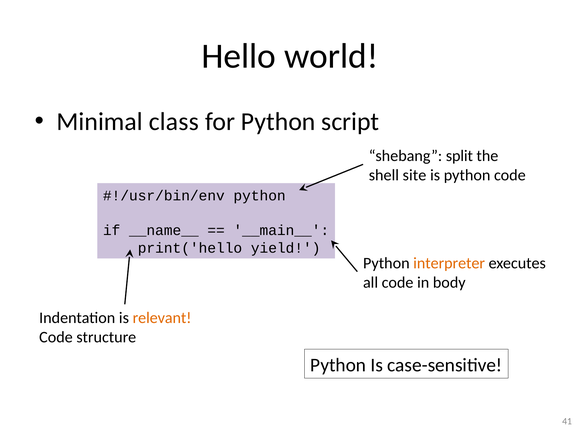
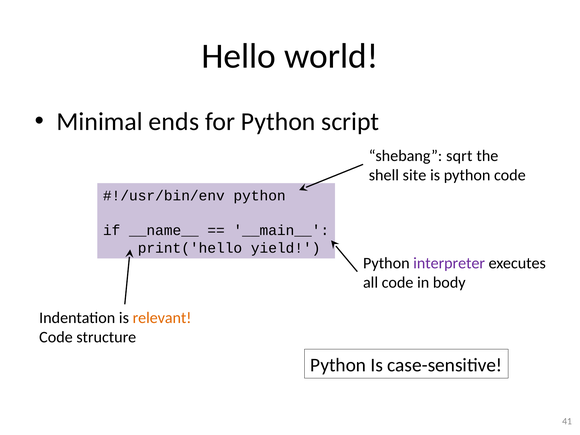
class: class -> ends (174, 122)
split: split -> sqrt (459, 156)
interpreter colour: orange -> purple (449, 263)
